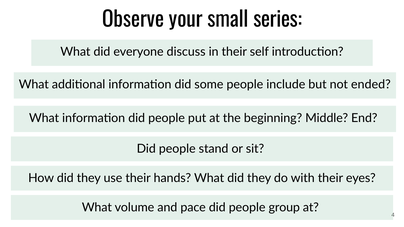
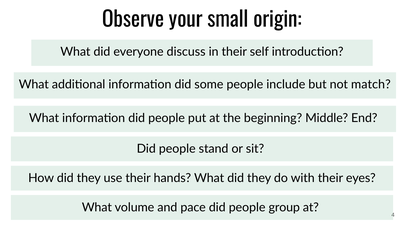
series: series -> origin (278, 20)
ended: ended -> match (371, 85)
